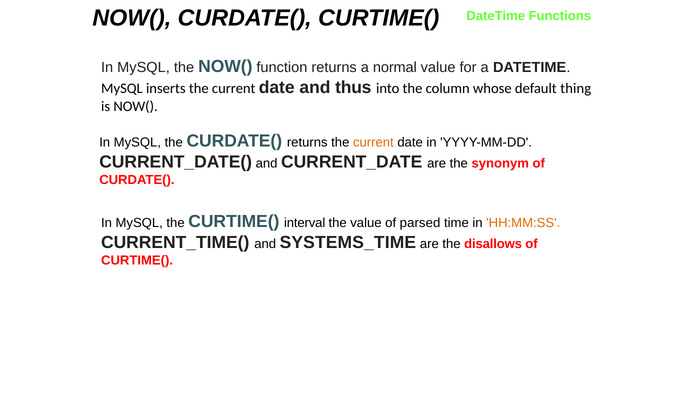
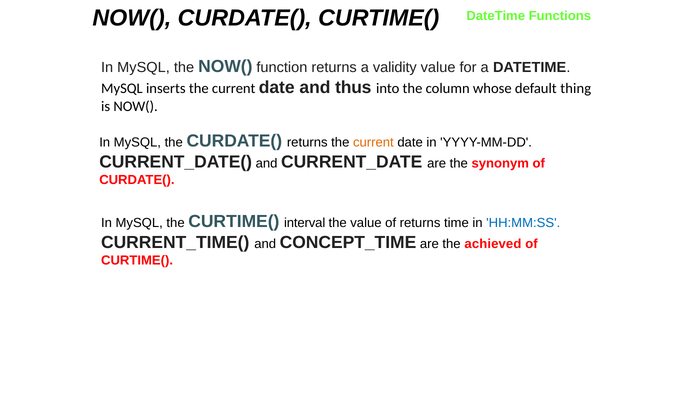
normal: normal -> validity (395, 68)
of parsed: parsed -> returns (420, 223)
HH:MM:SS colour: orange -> blue (523, 223)
SYSTEMS_TIME: SYSTEMS_TIME -> CONCEPT_TIME (348, 242)
disallows: disallows -> achieved (493, 244)
